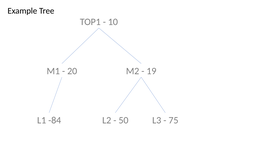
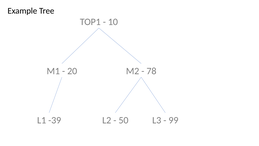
19: 19 -> 78 (151, 71)
-84: -84 -> -39 (55, 120)
75: 75 -> 99 (173, 120)
